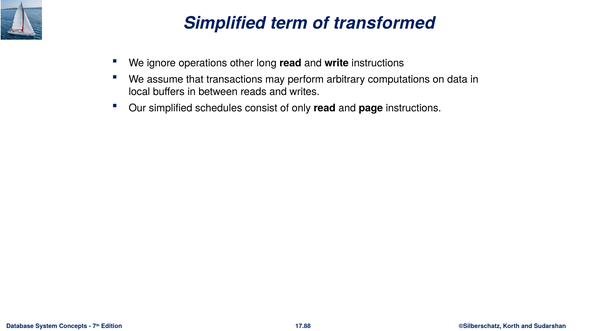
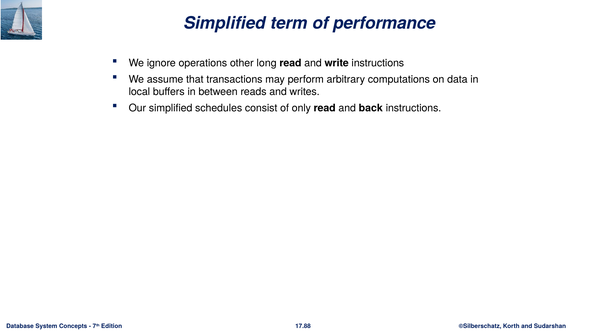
transformed: transformed -> performance (384, 23)
page: page -> back (371, 108)
